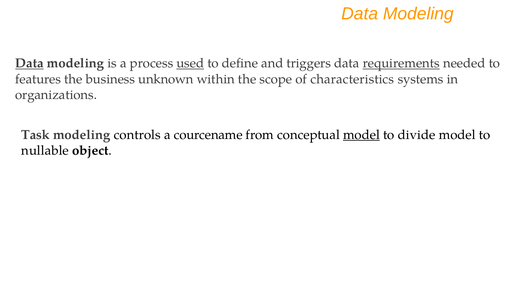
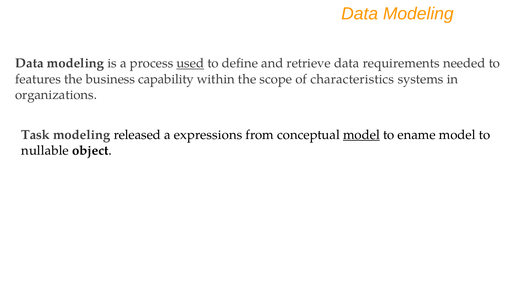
Data underline: present -> none (29, 63)
triggers: triggers -> retrieve (309, 63)
requirements underline: present -> none (401, 63)
unknown: unknown -> capability (166, 79)
controls: controls -> released (137, 135)
courcename: courcename -> expressions (208, 135)
divide: divide -> ename (417, 135)
